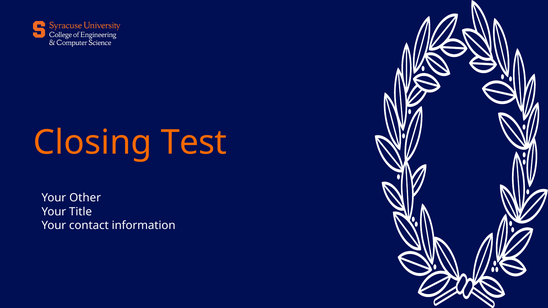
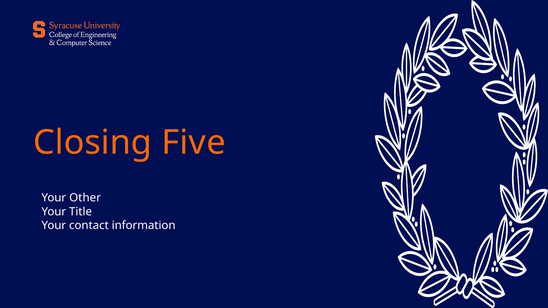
Test: Test -> Five (194, 143)
